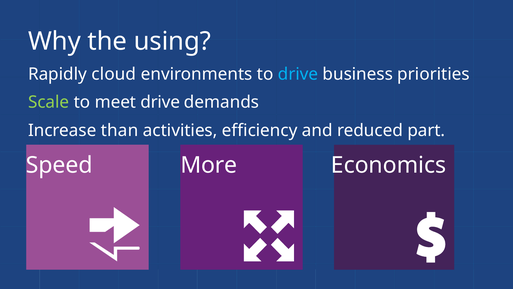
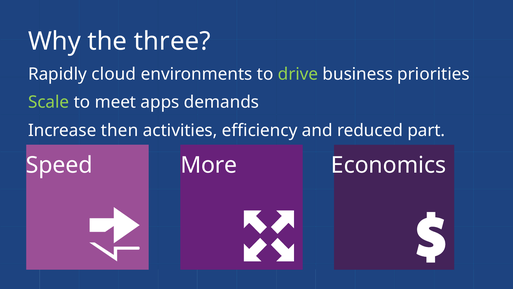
using: using -> three (172, 41)
drive colour: light blue -> light green (298, 74)
meet drive: drive -> apps (160, 102)
than: than -> then (120, 130)
